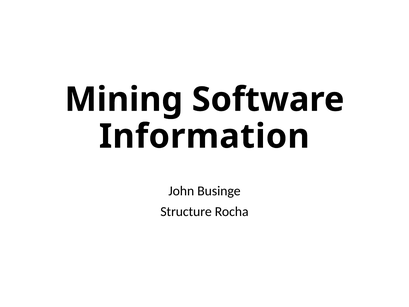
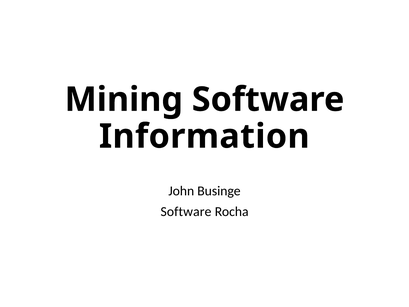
Structure: Structure -> Software (186, 211)
